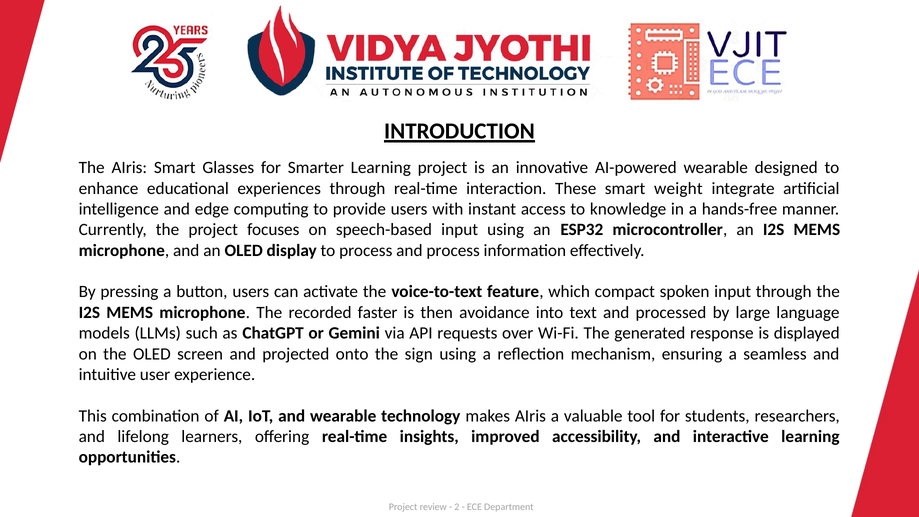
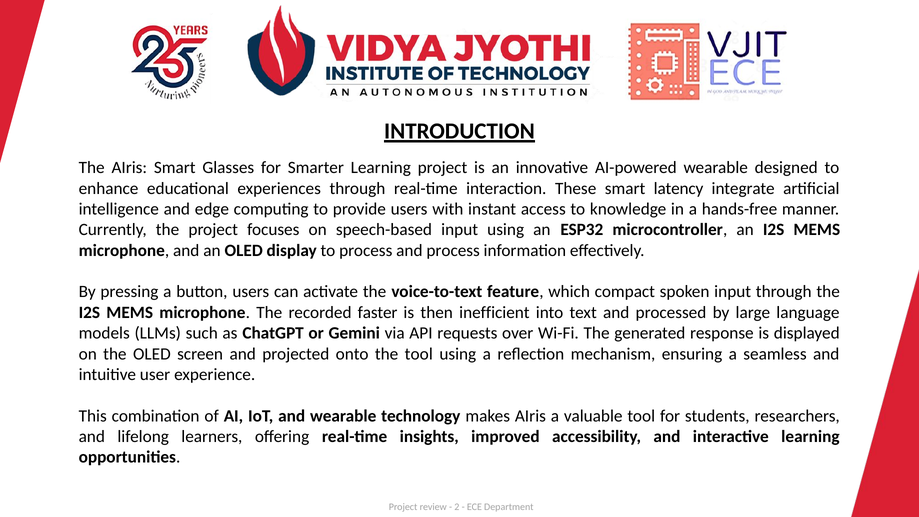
weight: weight -> latency (679, 188)
avoidance: avoidance -> inefficient (494, 312)
the sign: sign -> tool (419, 354)
